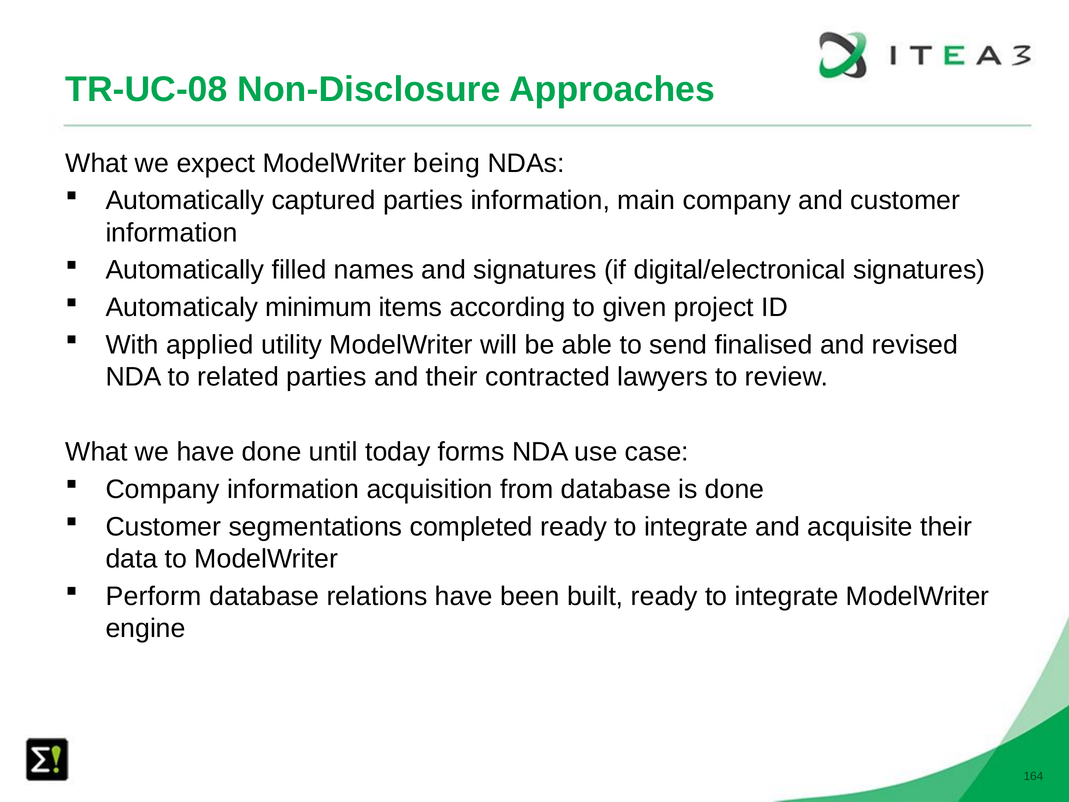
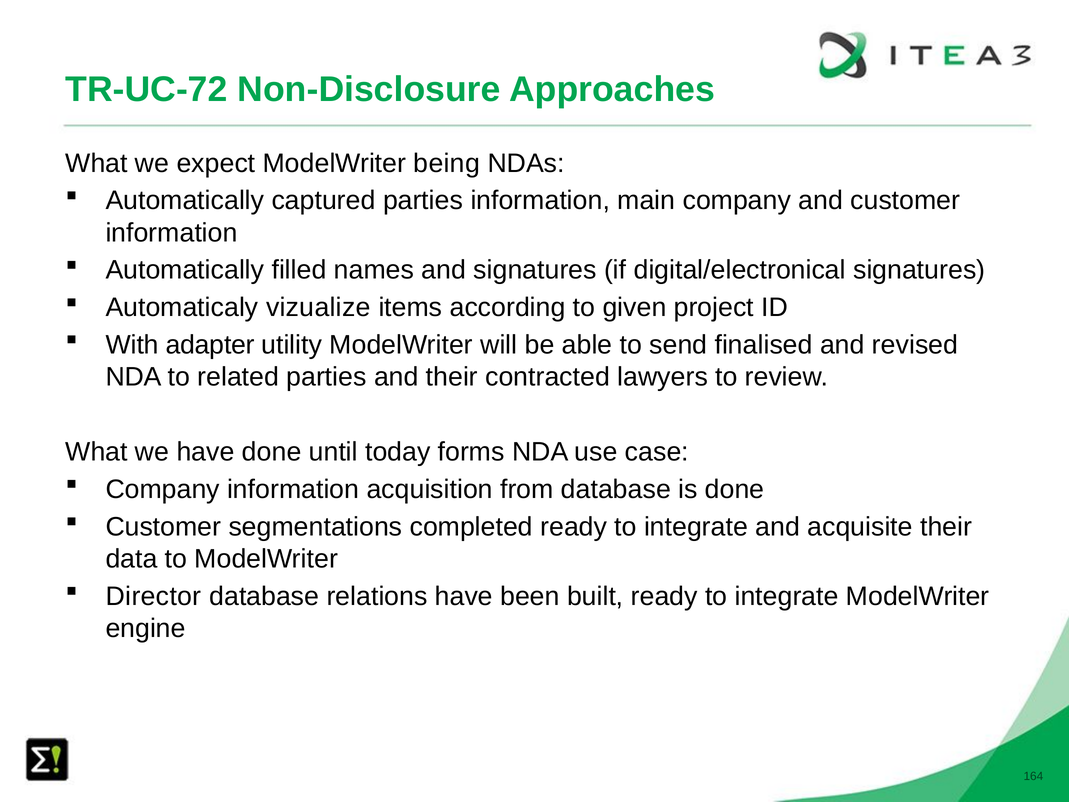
TR-UC-08: TR-UC-08 -> TR-UC-72 (146, 89)
minimum: minimum -> vizualize (318, 307)
applied: applied -> adapter (210, 345)
Perform: Perform -> Director (154, 596)
